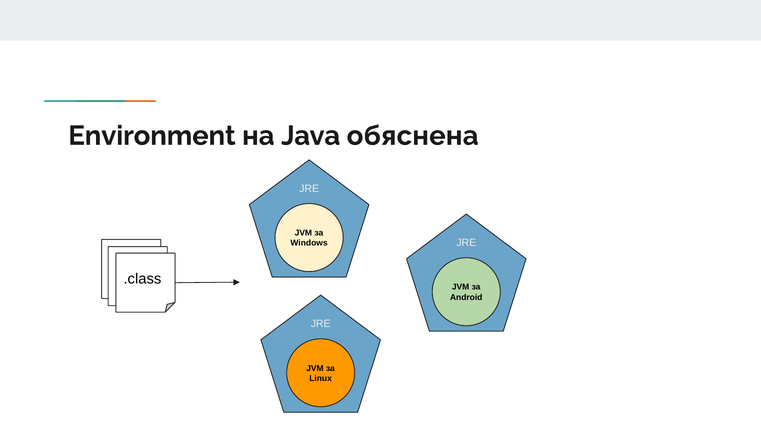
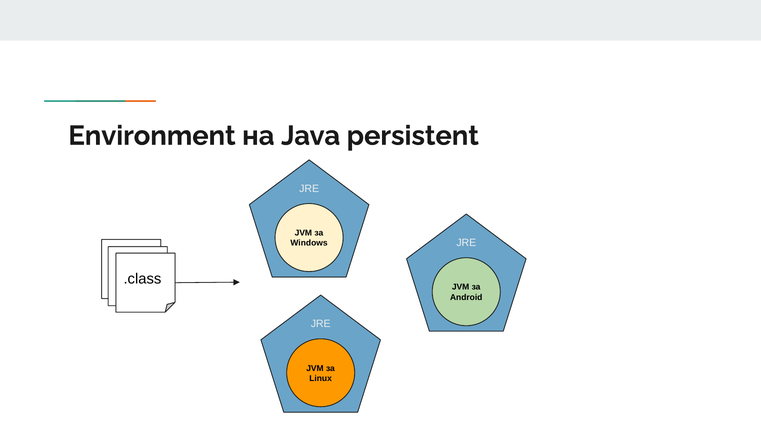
обяснена: обяснена -> persistent (413, 136)
